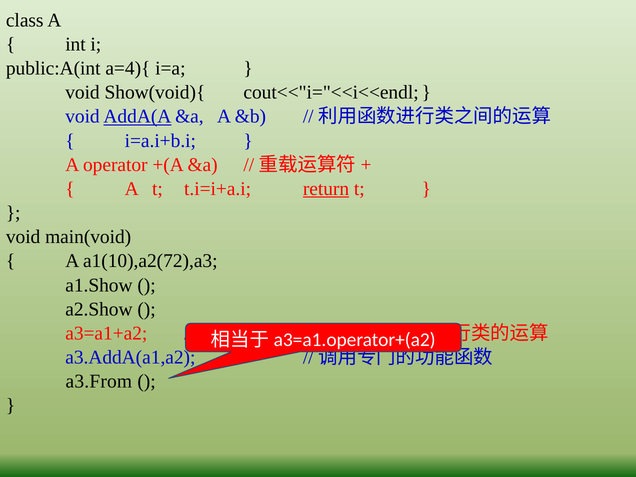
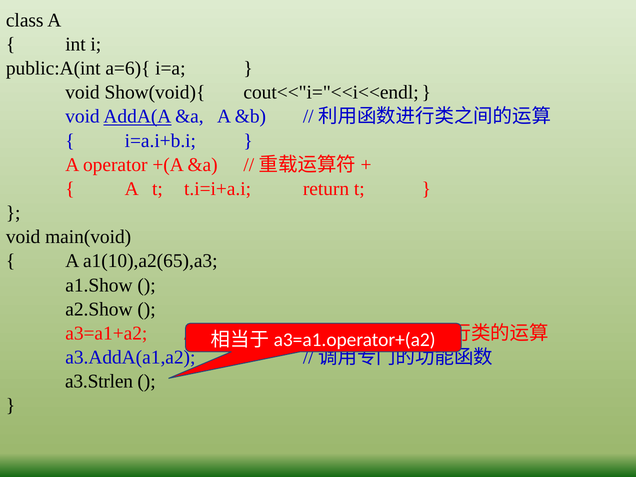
a=4){: a=4){ -> a=6){ (128, 68)
return underline: present -> none (326, 189)
a1(10),a2(72),a3: a1(10),a2(72),a3 -> a1(10),a2(65),a3 (150, 261)
a3.From: a3.From -> a3.Strlen (99, 381)
